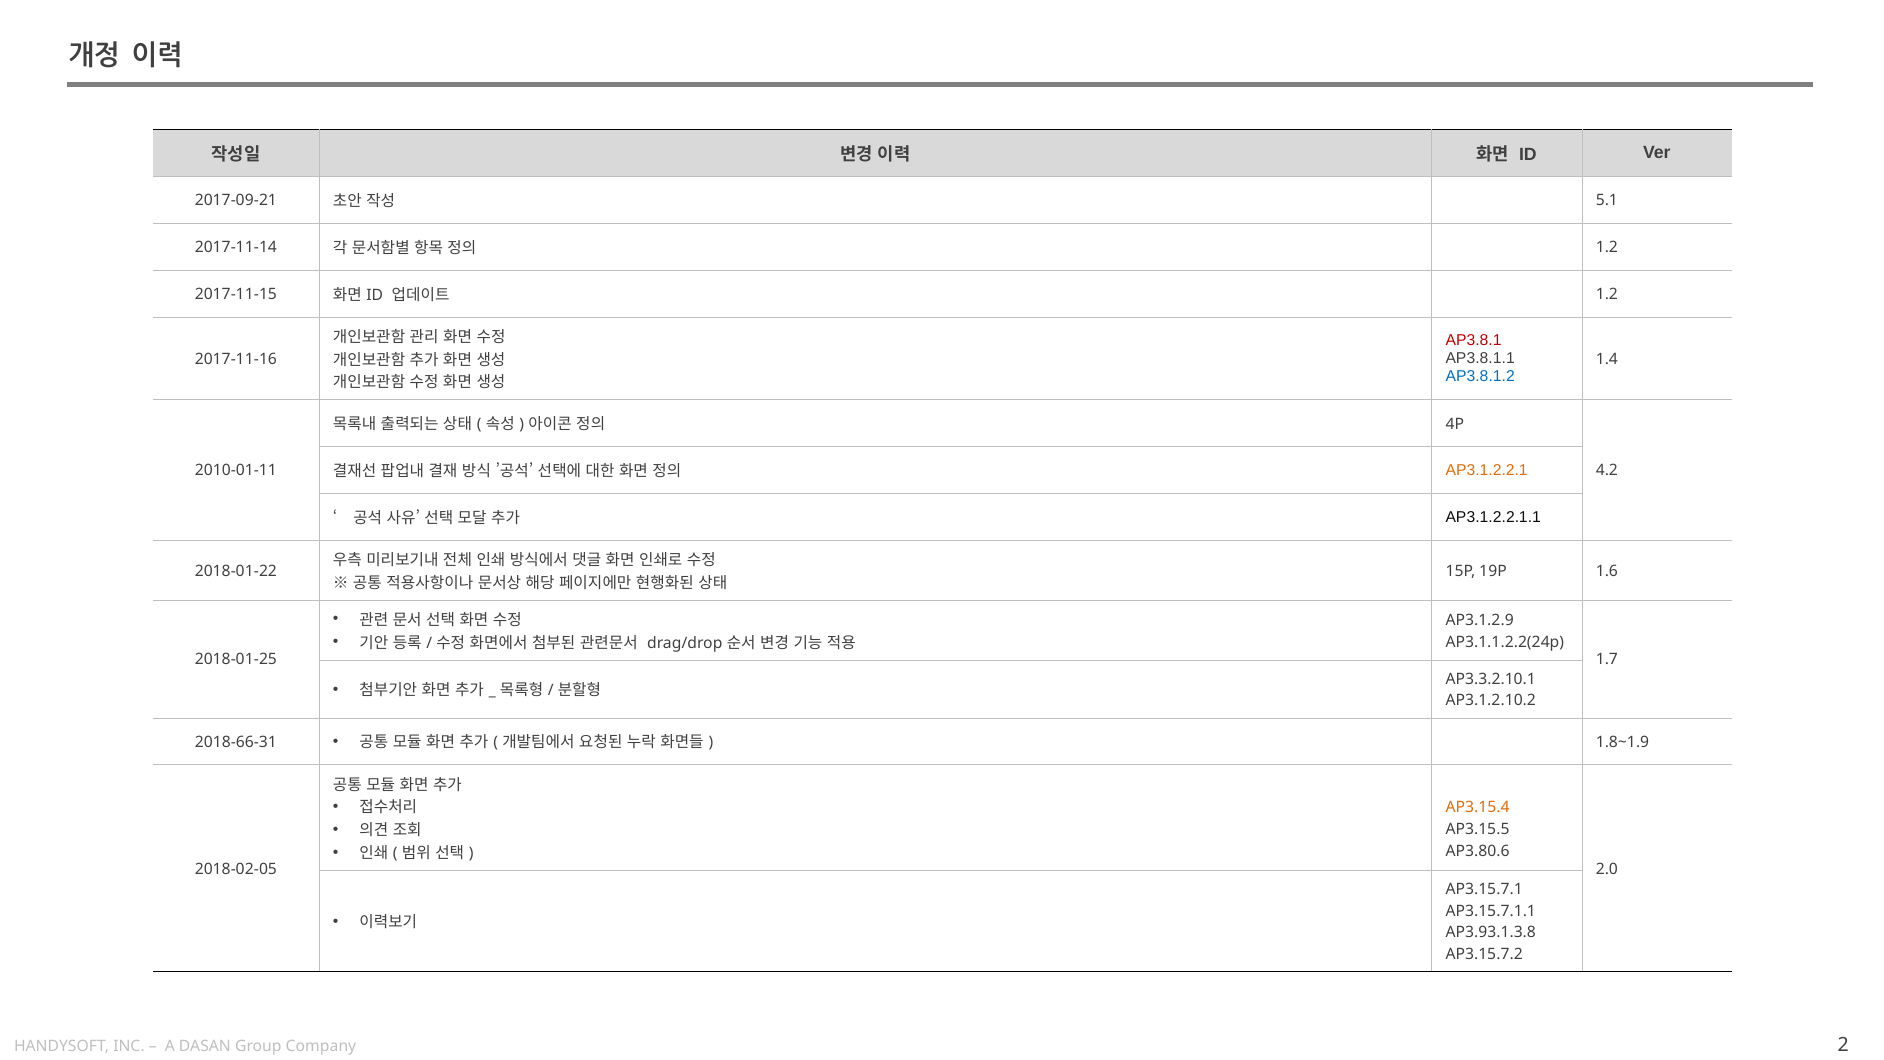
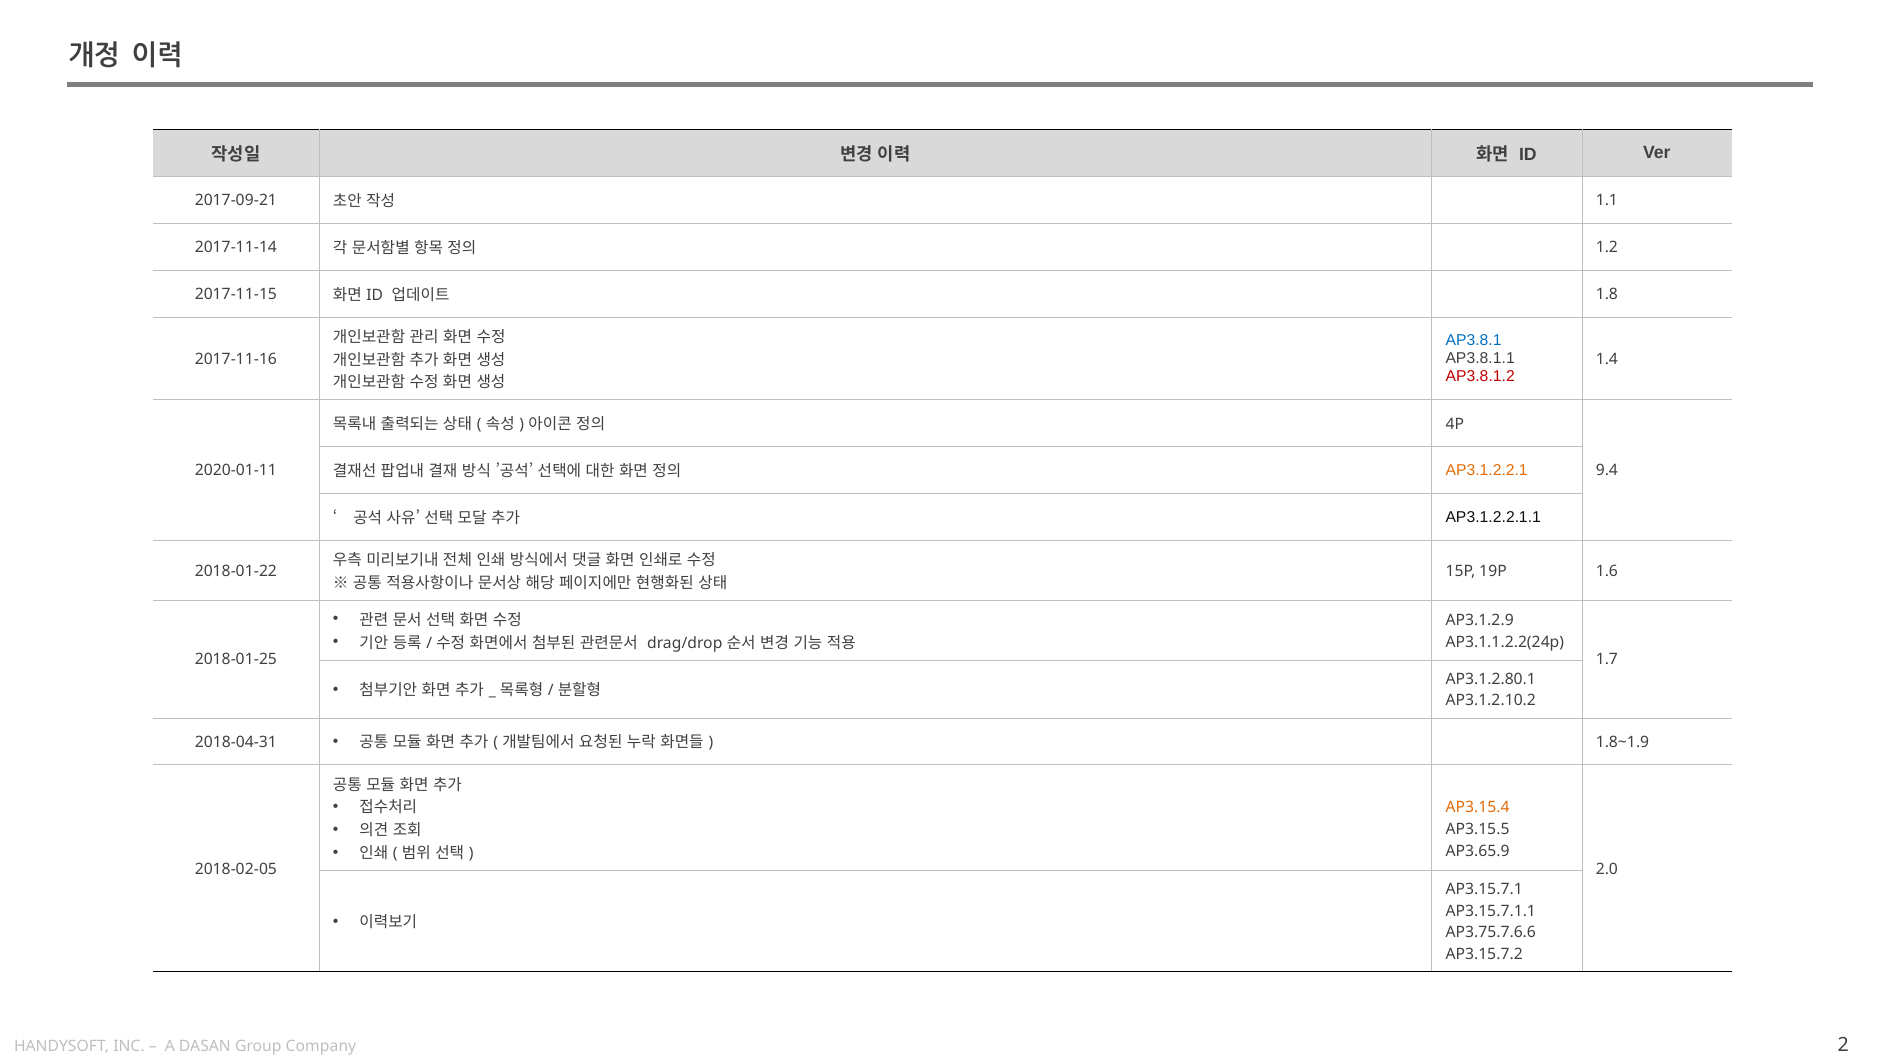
5.1: 5.1 -> 1.1 (1607, 200)
1.2: 1.2 -> 1.8 (1607, 294)
AP3.8.1 colour: red -> blue (1474, 341)
AP3.8.1.2 colour: blue -> red (1480, 376)
2010-01-11: 2010-01-11 -> 2020-01-11 (236, 471)
4.2: 4.2 -> 9.4 (1607, 471)
AP3.3.2.10.1: AP3.3.2.10.1 -> AP3.1.2.80.1 (1491, 679)
2018-66-31: 2018-66-31 -> 2018-04-31 (236, 742)
AP3.80.6: AP3.80.6 -> AP3.65.9 (1478, 851)
AP3.93.1.3.8: AP3.93.1.3.8 -> AP3.75.7.6.6 (1491, 933)
